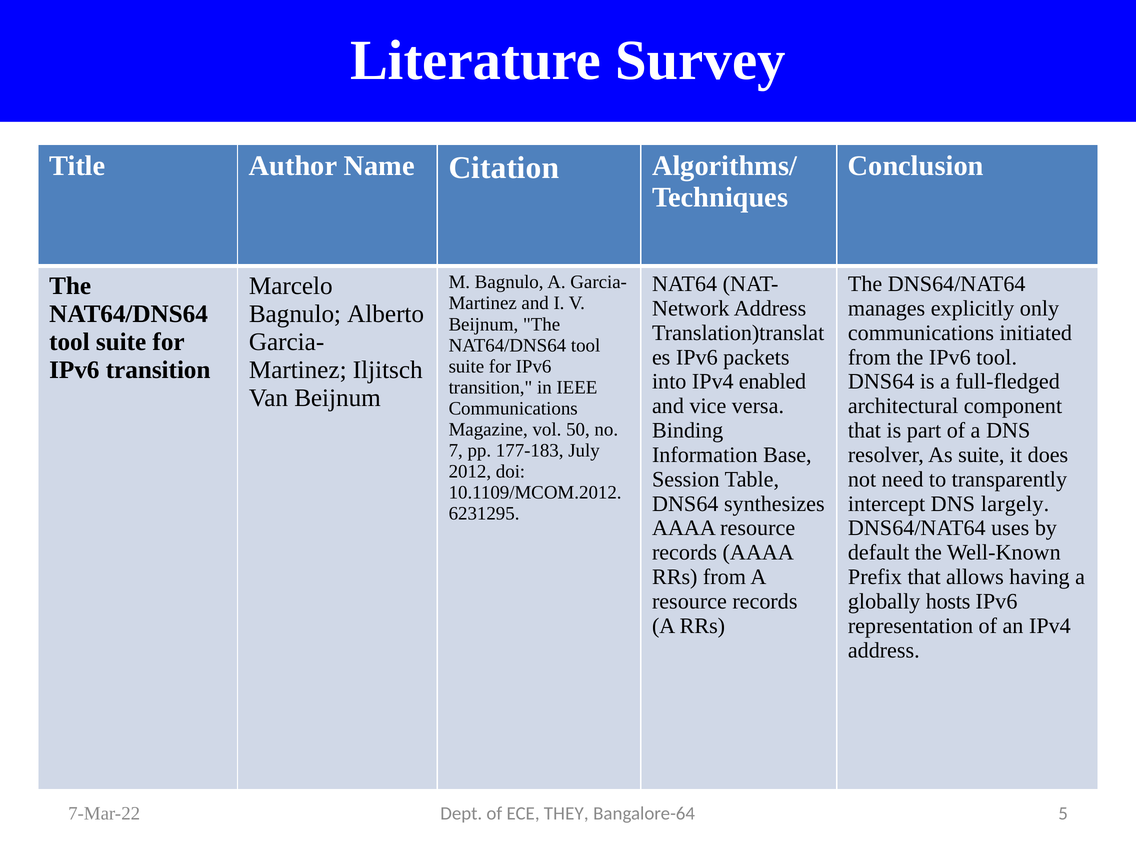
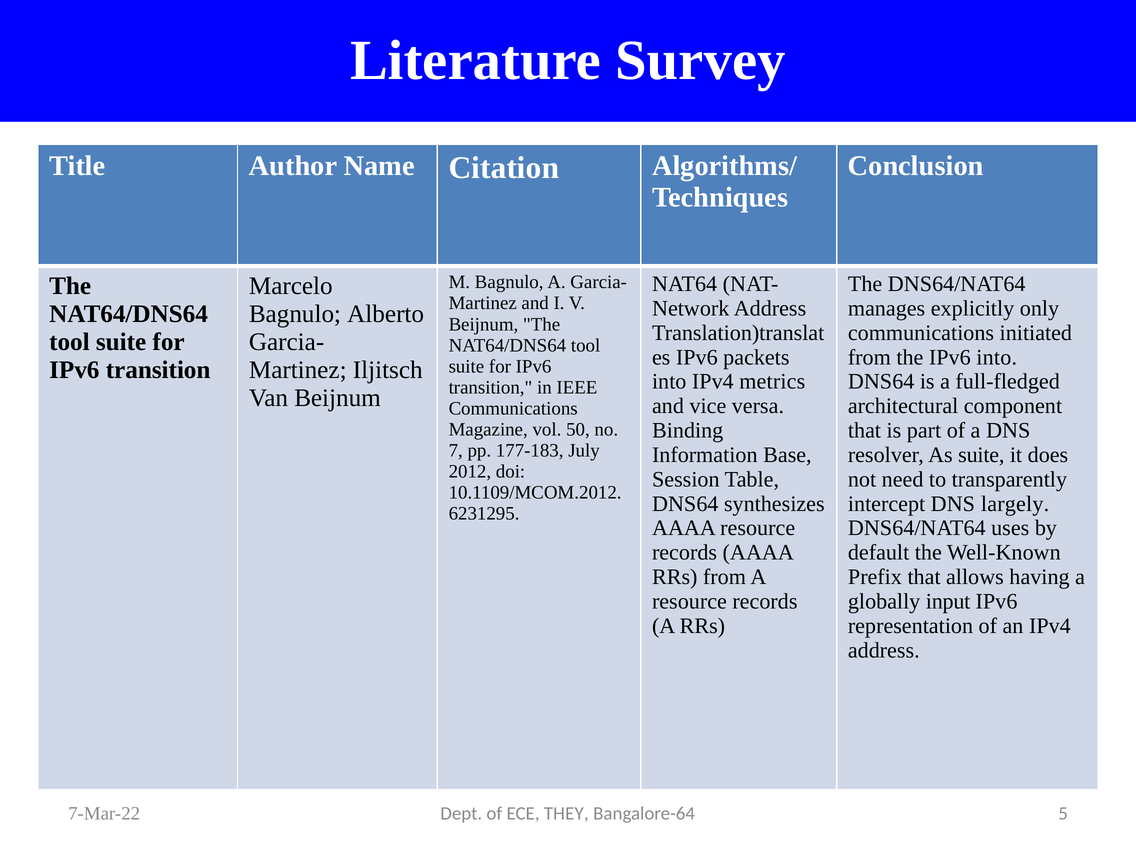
IPv6 tool: tool -> into (997, 357)
enabled: enabled -> metrics (772, 382)
hosts: hosts -> input (948, 601)
